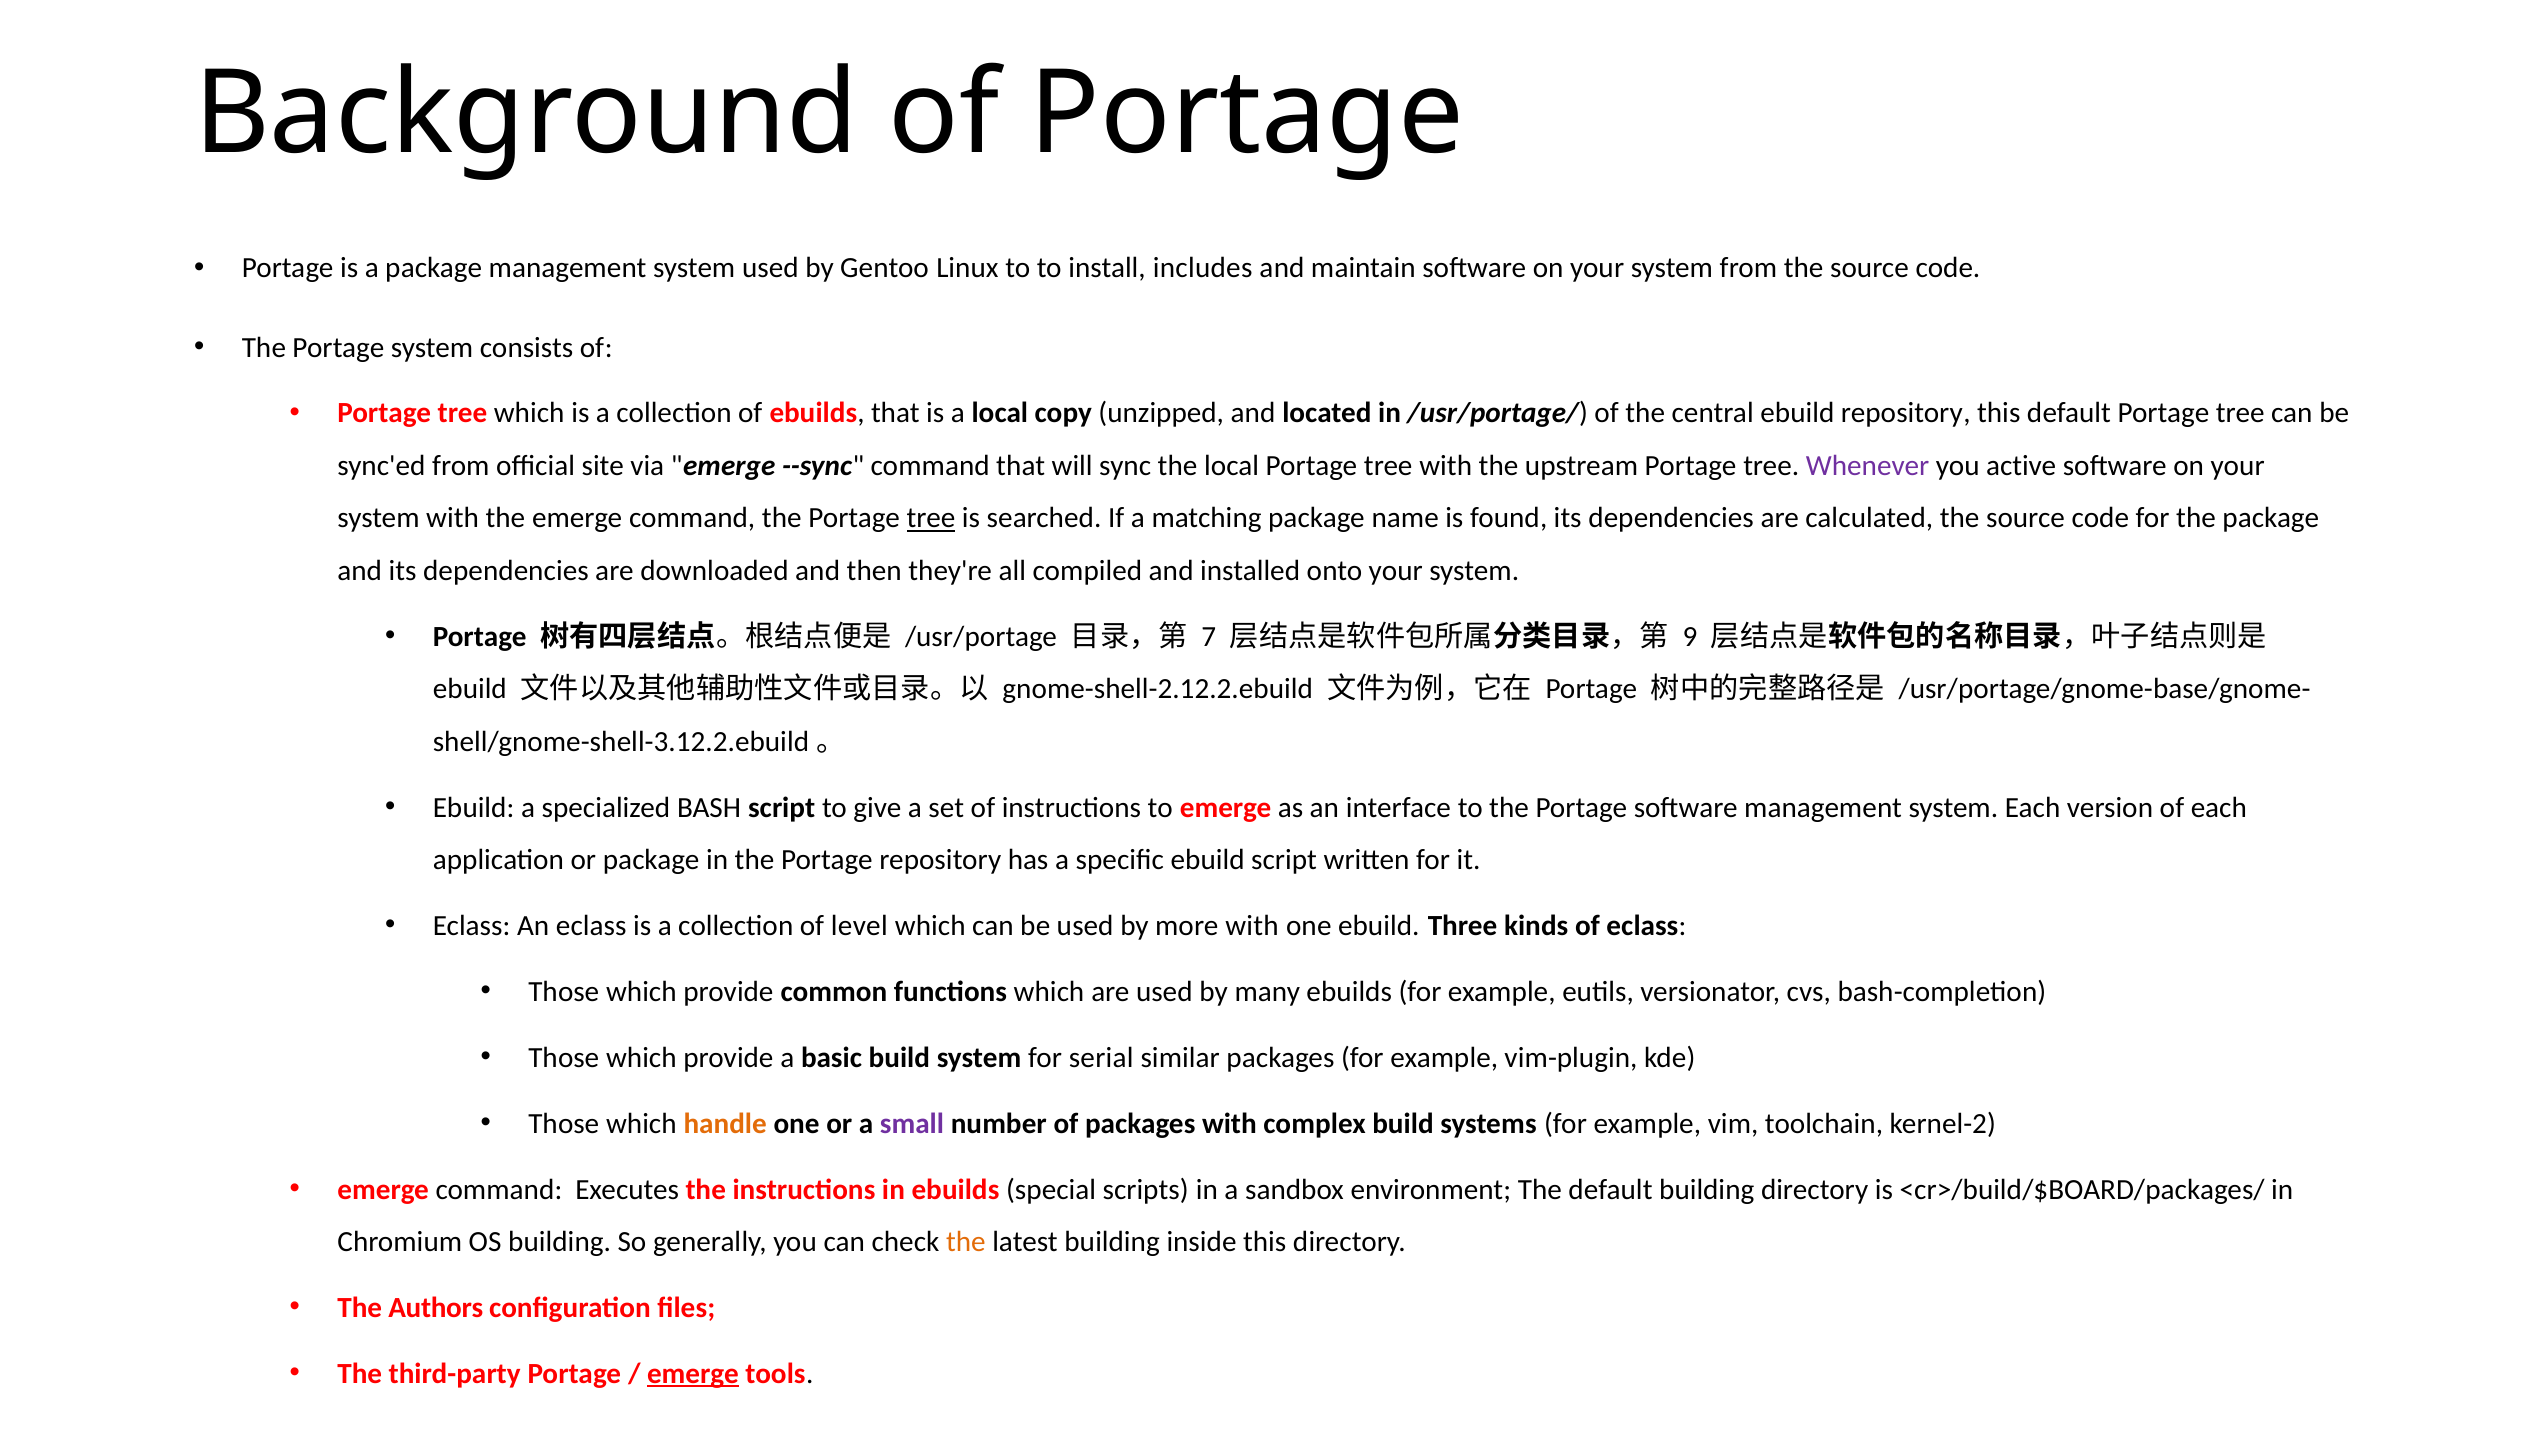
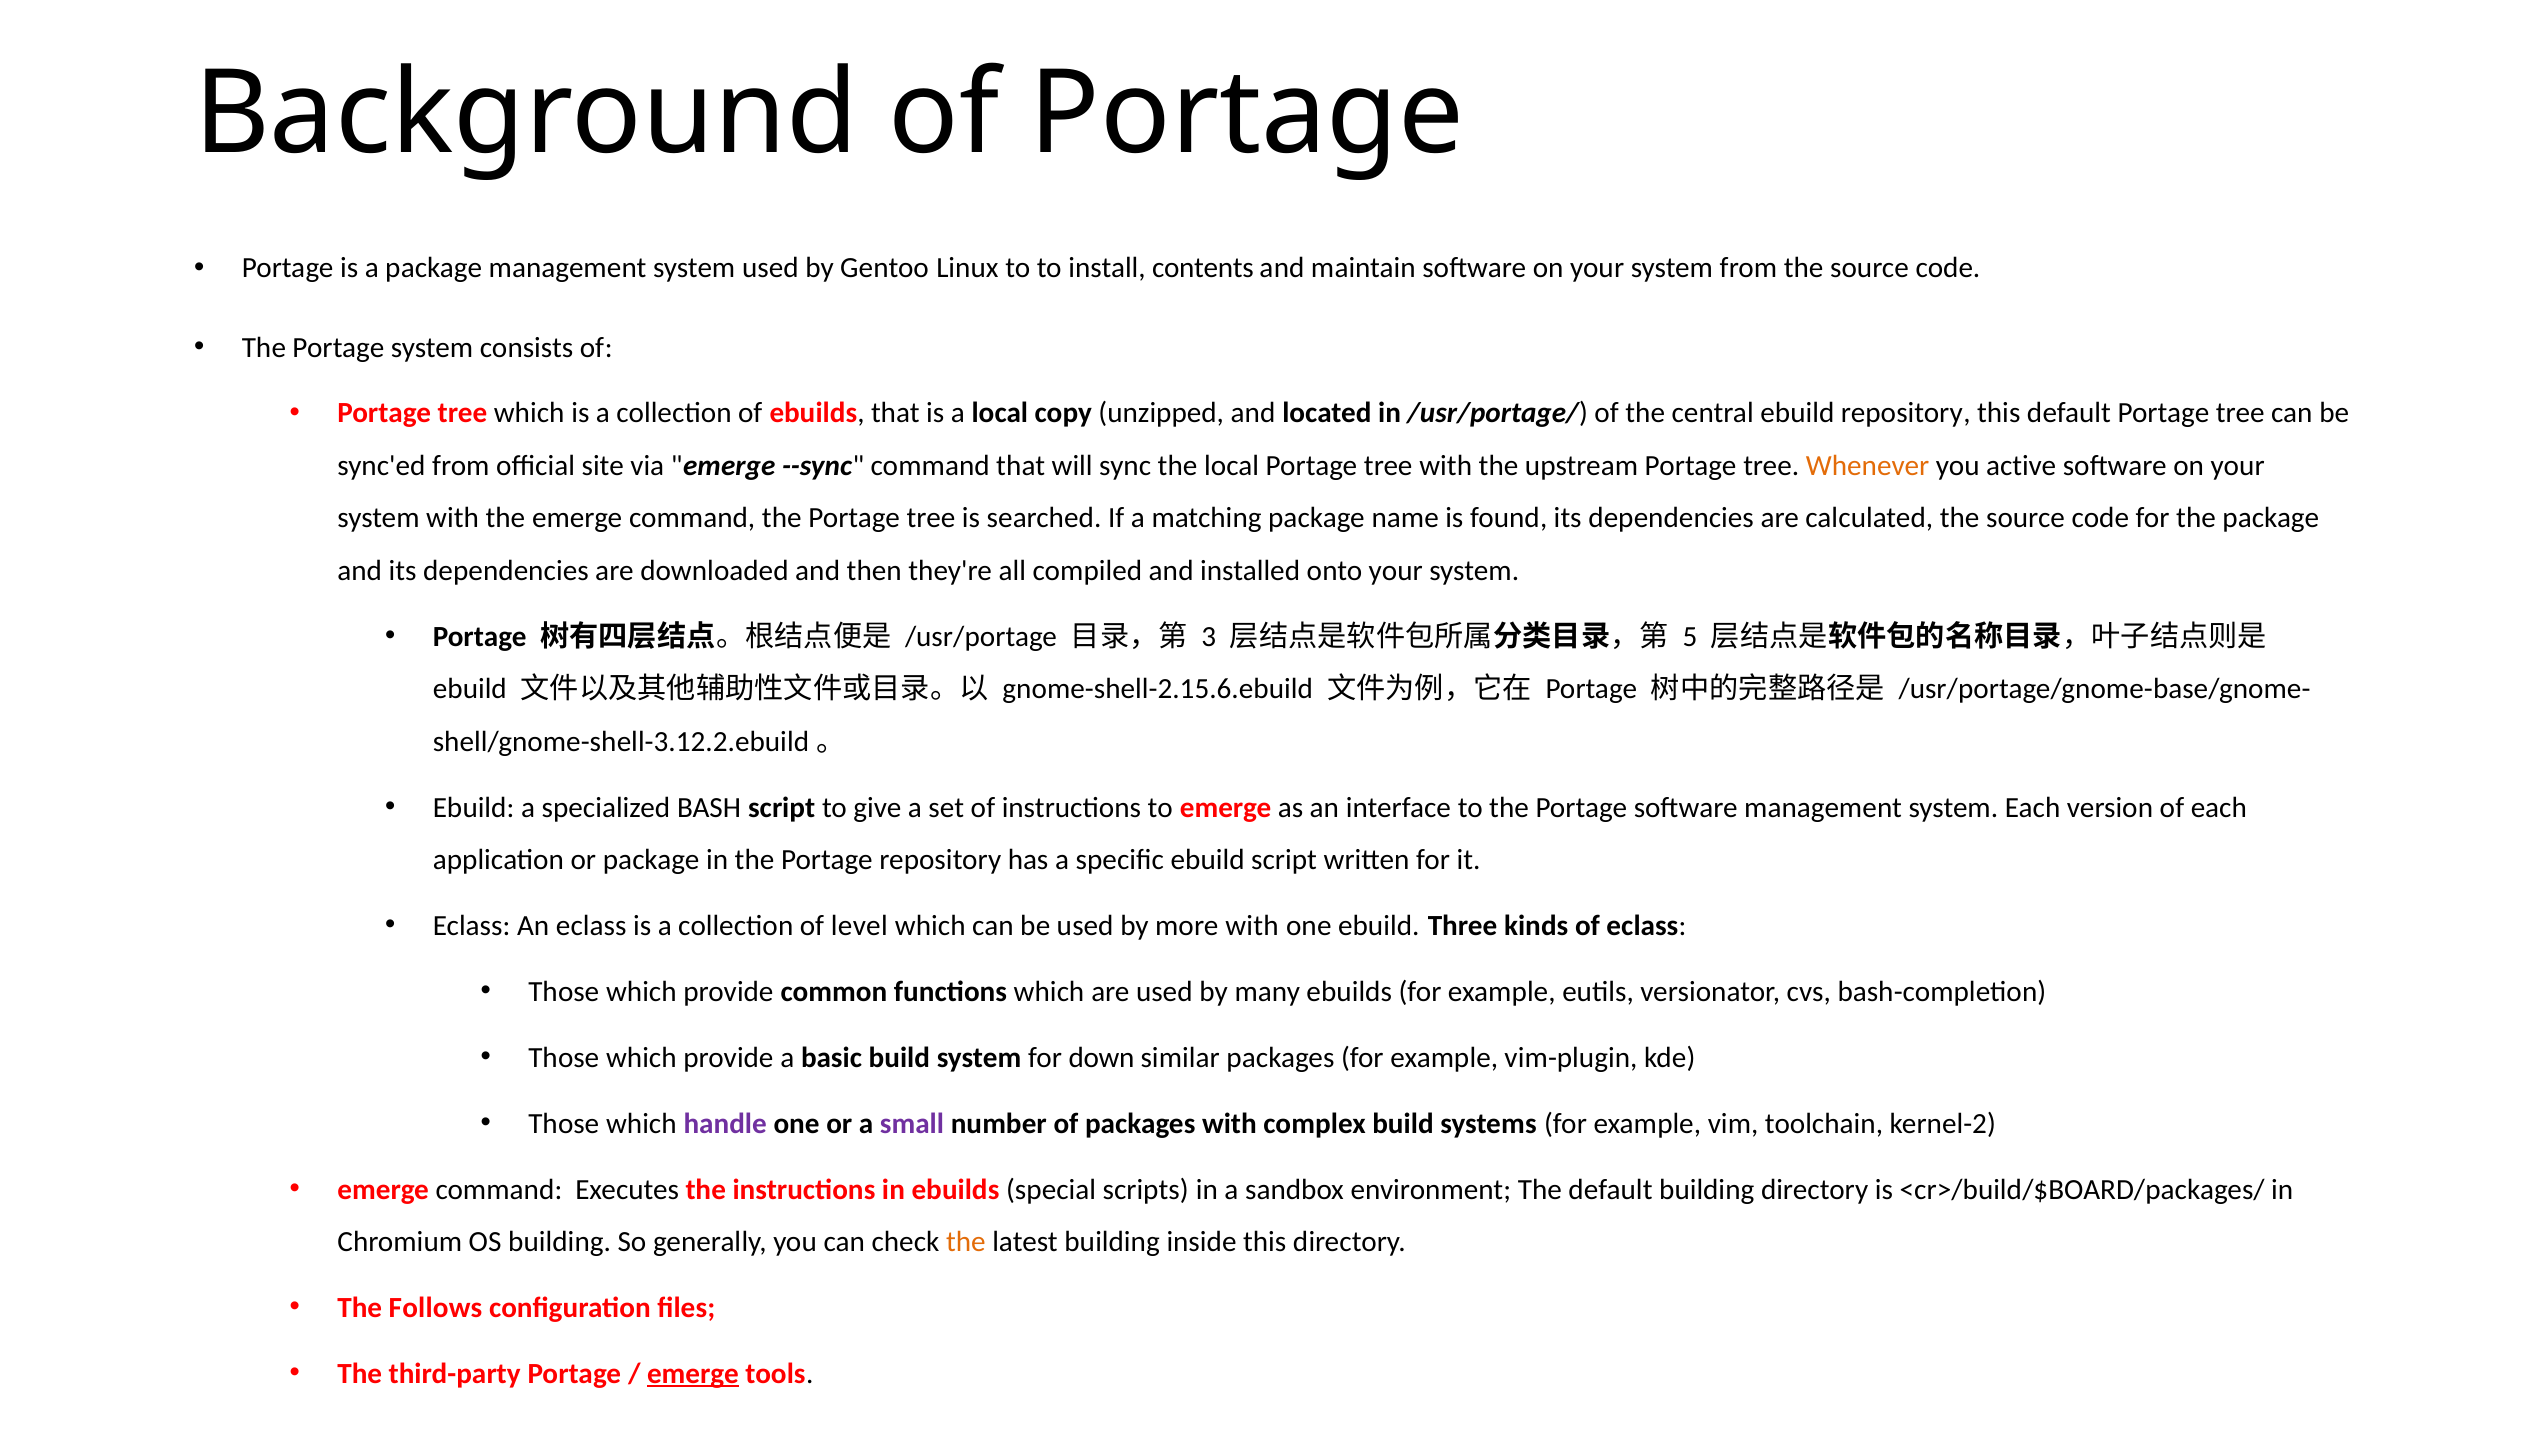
includes: includes -> contents (1203, 268)
Whenever colour: purple -> orange (1868, 466)
tree underline: present -> none (931, 518)
7: 7 -> 3 (1209, 637)
9: 9 -> 5 (1690, 637)
gnome-shell-2.12.2.ebuild: gnome-shell-2.12.2.ebuild -> gnome-shell-2.15.6.ebuild (1158, 689)
serial: serial -> down (1102, 1058)
handle colour: orange -> purple (725, 1123)
Authors: Authors -> Follows (436, 1308)
